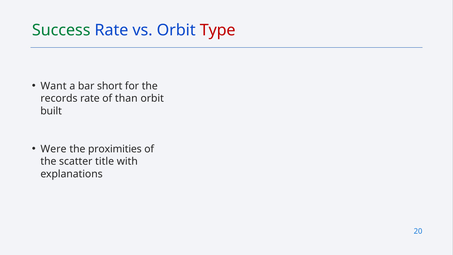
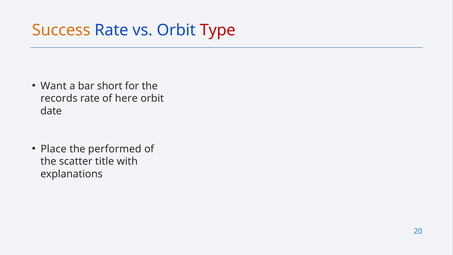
Success colour: green -> orange (61, 30)
than: than -> here (126, 98)
built: built -> date (51, 111)
Were: Were -> Place (54, 149)
proximities: proximities -> performed (115, 149)
